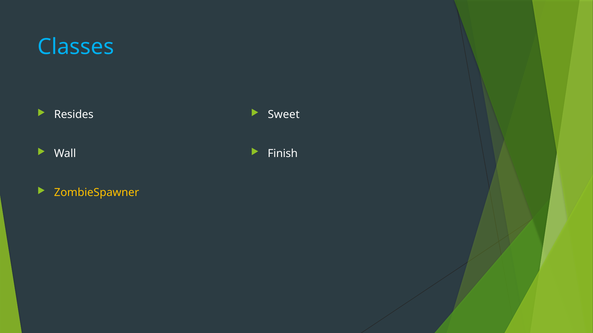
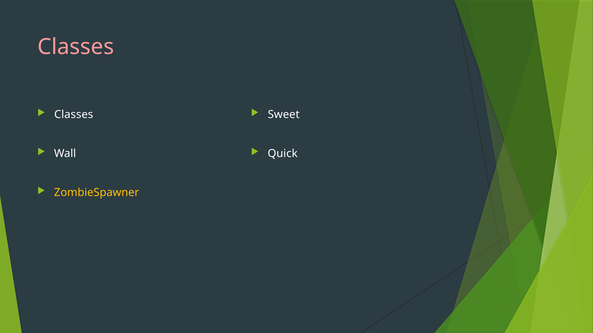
Classes colour: light blue -> pink (76, 47)
Resides: Resides -> Classes (74, 115)
Finish: Finish -> Quick (283, 154)
